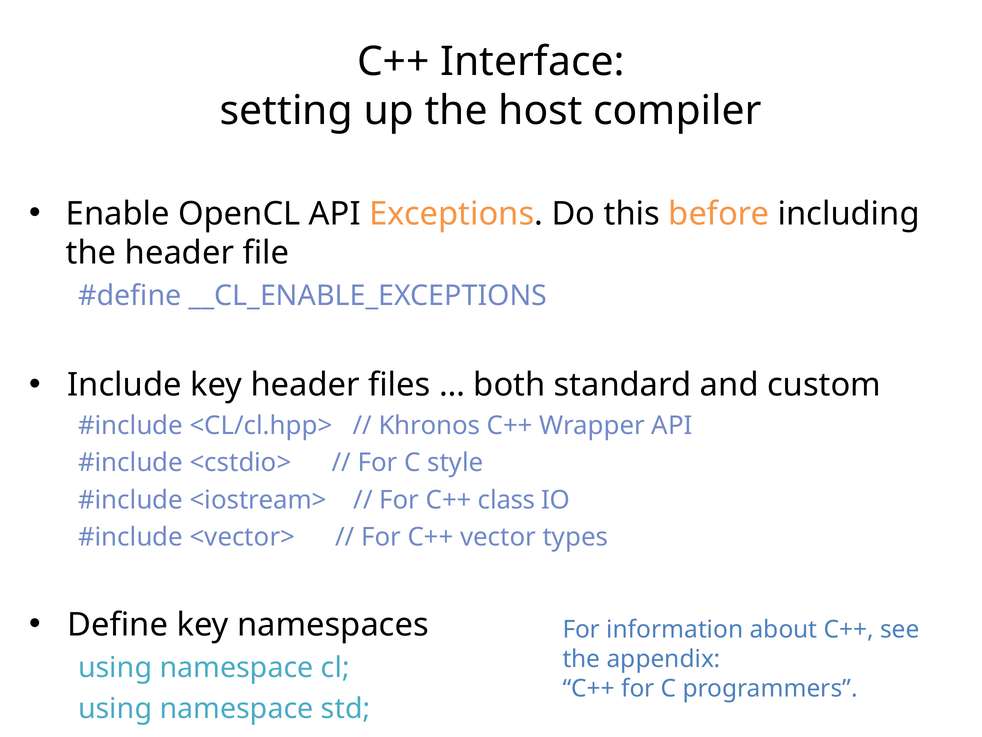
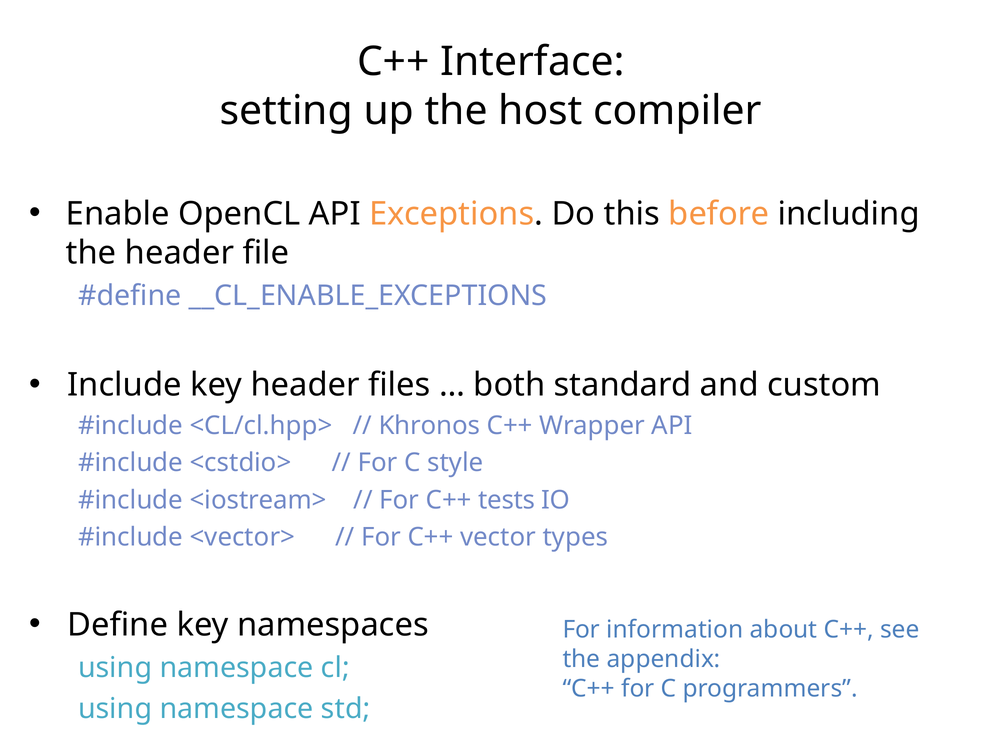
class: class -> tests (507, 500)
